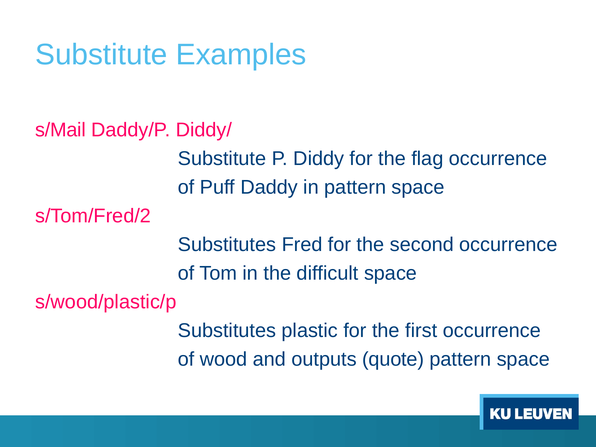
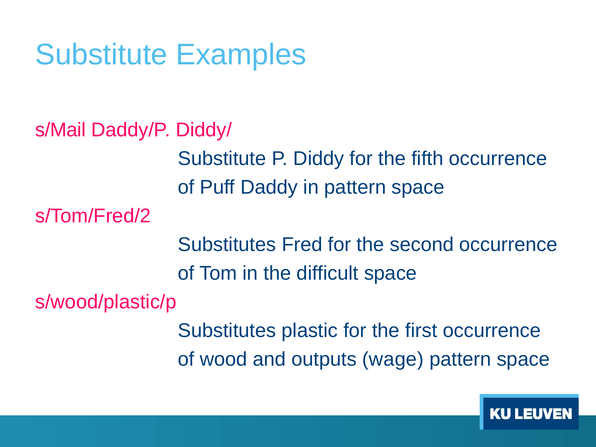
flag: flag -> fifth (427, 159)
quote: quote -> wage (393, 359)
